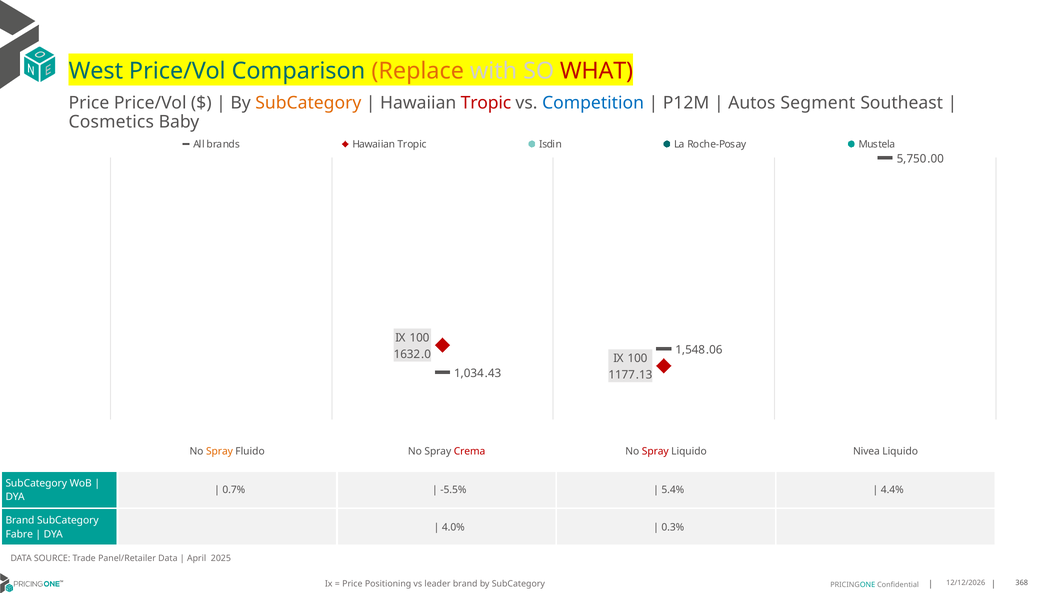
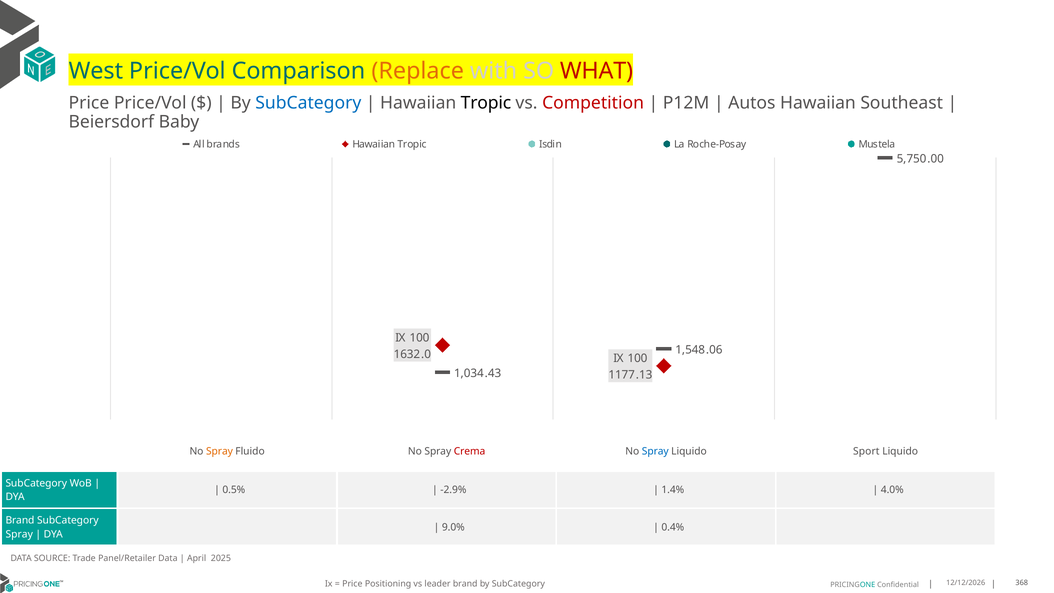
SubCategory colour: orange -> blue (308, 103)
Tropic colour: red -> black (486, 103)
Competition colour: blue -> red (593, 103)
Autos Segment: Segment -> Hawaiian (818, 103)
Cosmetics: Cosmetics -> Beiersdorf (111, 122)
Spray colour: red -> blue (655, 451)
Nivea: Nivea -> Sport (866, 451)
0.7%: 0.7% -> 0.5% (234, 490)
-5.5%: -5.5% -> -2.9% (453, 490)
5.4%: 5.4% -> 1.4% (673, 490)
4.4%: 4.4% -> 4.0% (892, 490)
4.0%: 4.0% -> 9.0% (453, 527)
0.3%: 0.3% -> 0.4% (673, 527)
Fabre: Fabre -> Spray (19, 534)
